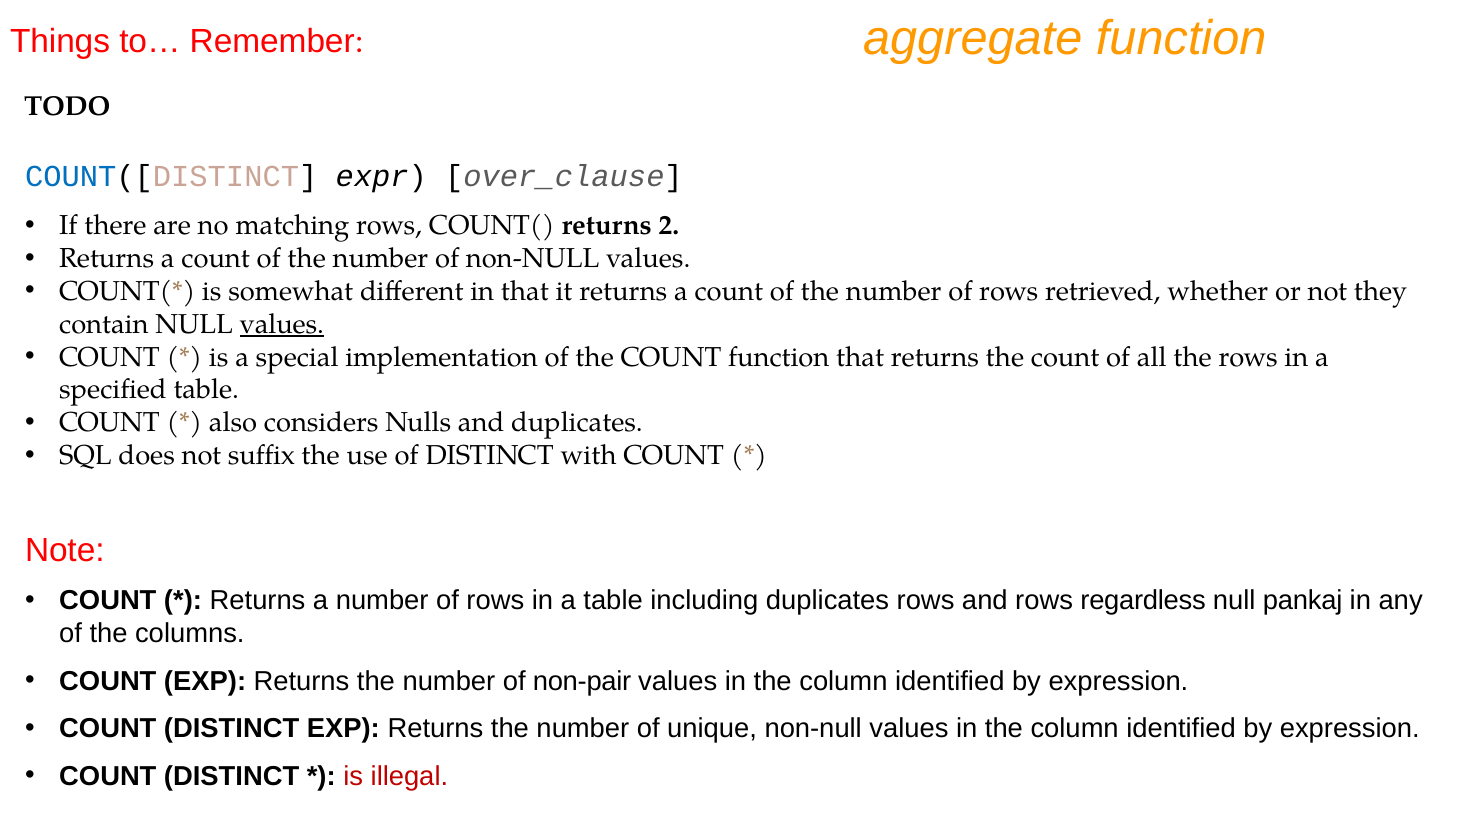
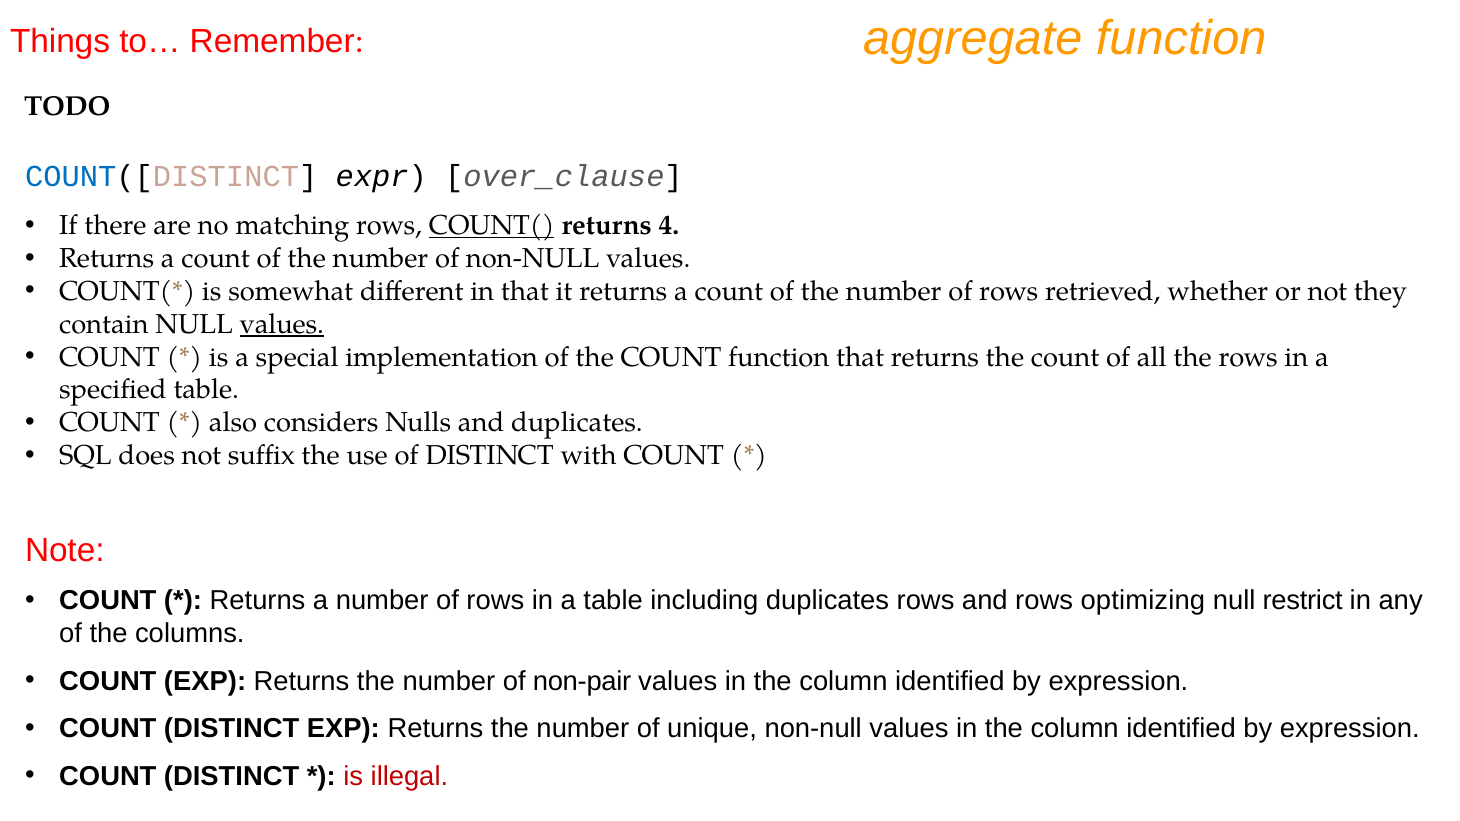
COUNT( underline: none -> present (492, 226)
2: 2 -> 4 (669, 226)
regardless: regardless -> optimizing (1143, 601)
pankaj: pankaj -> restrict (1303, 601)
